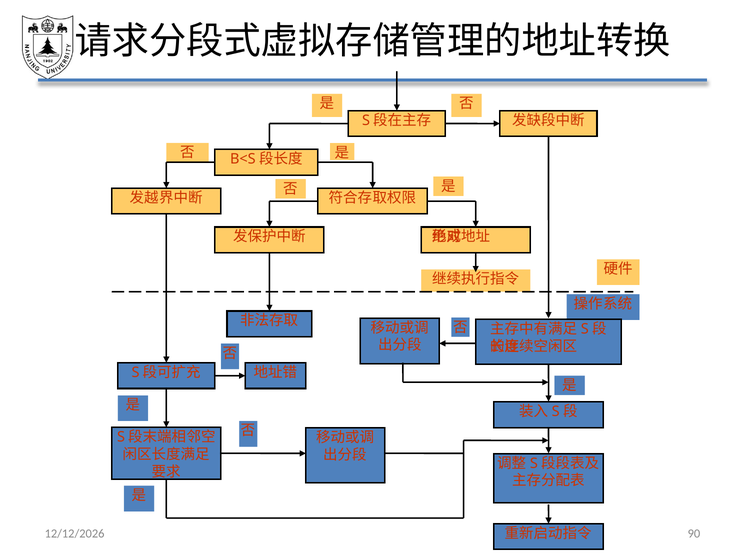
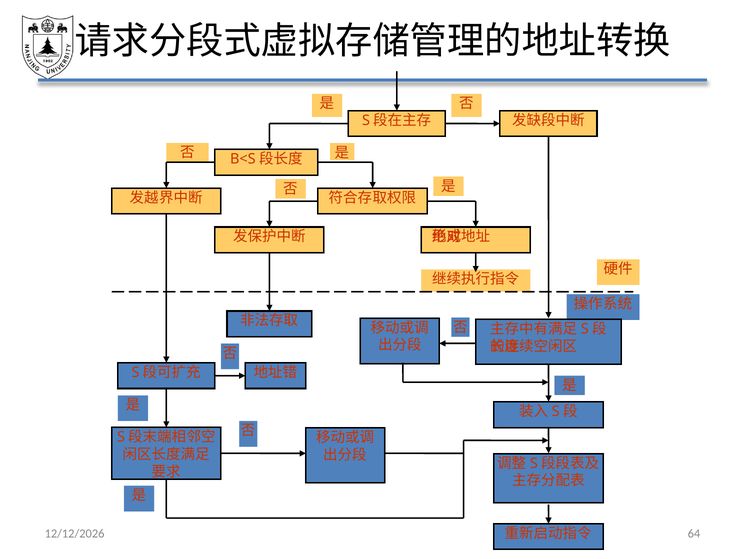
90: 90 -> 64 (694, 533)
